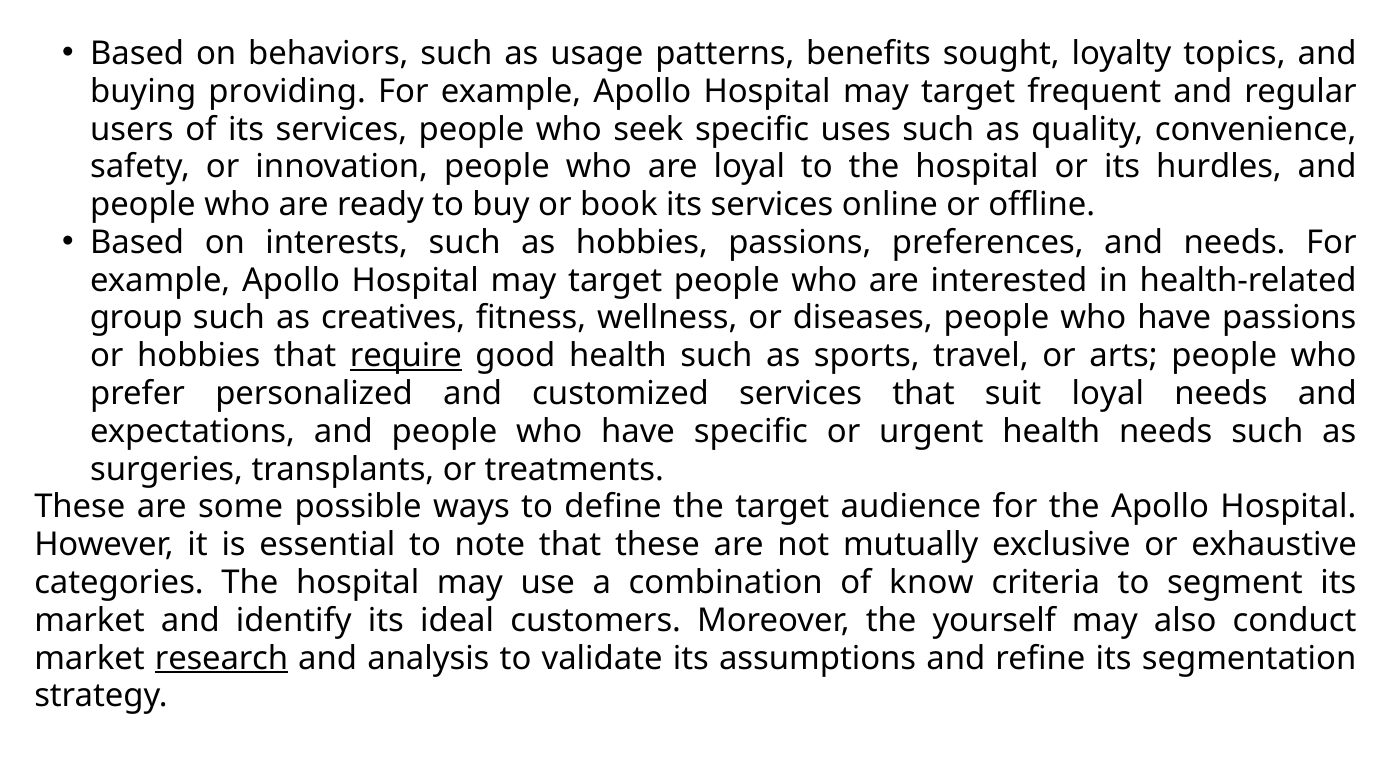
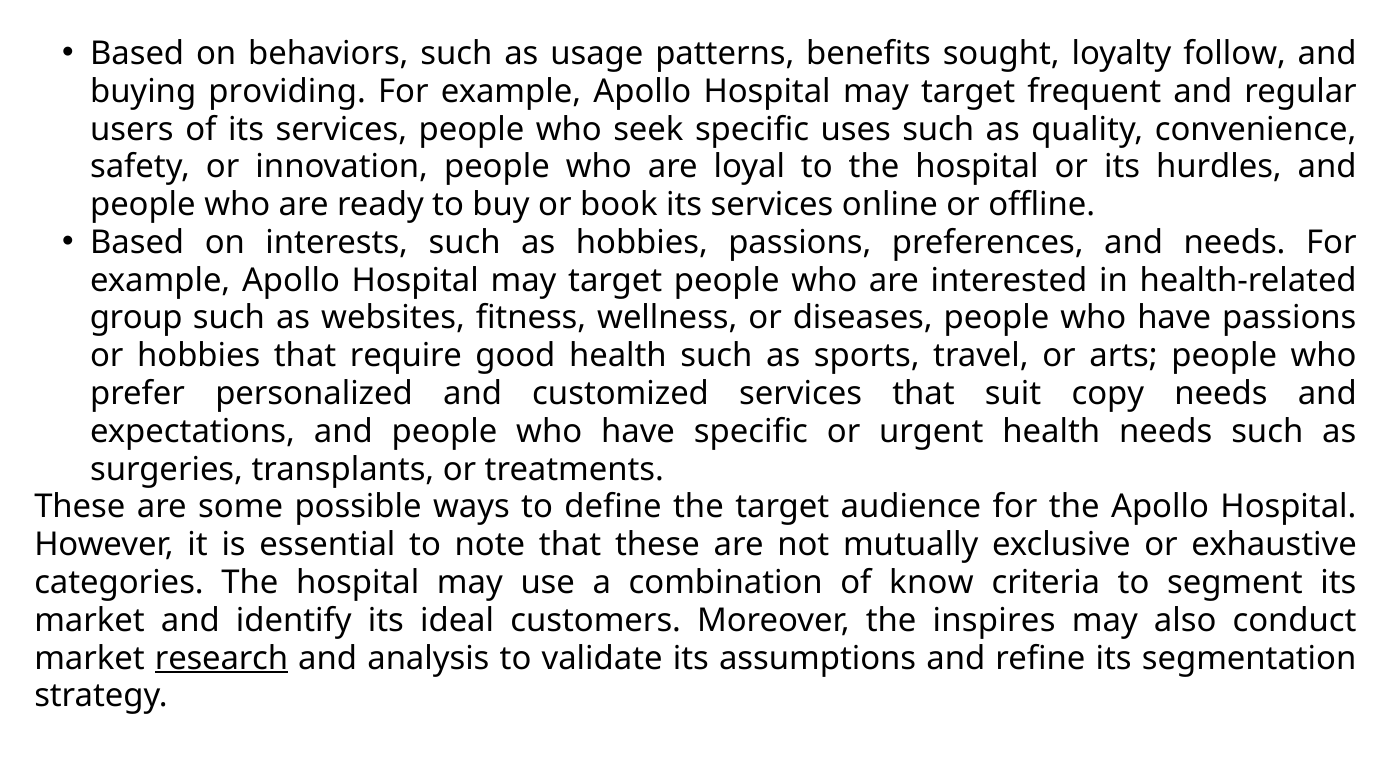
topics: topics -> follow (1235, 54)
creatives: creatives -> websites (393, 318)
require underline: present -> none (406, 356)
suit loyal: loyal -> copy (1108, 394)
yourself: yourself -> inspires (994, 620)
